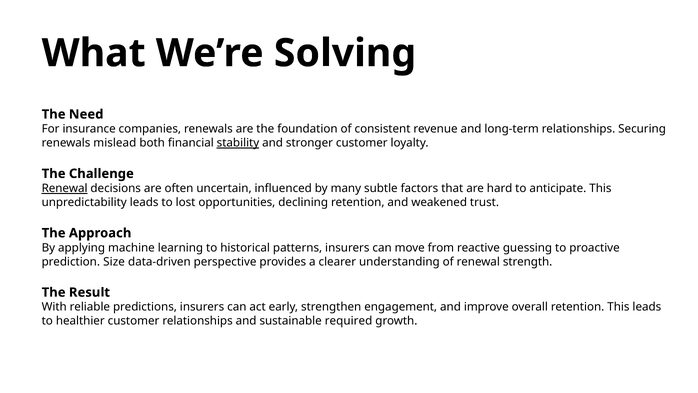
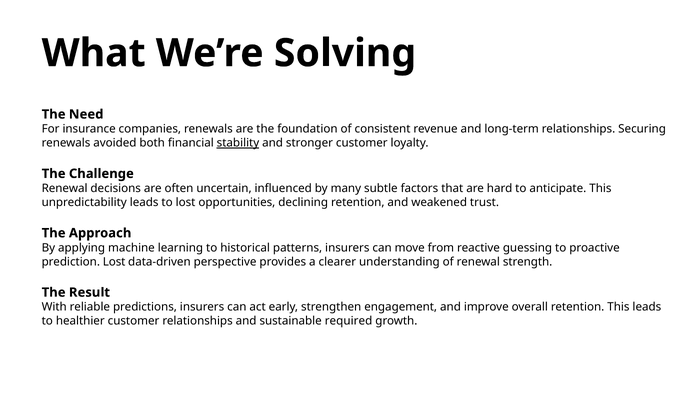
mislead: mislead -> avoided (115, 143)
Renewal underline: present -> none (65, 188)
prediction Size: Size -> Lost (114, 261)
